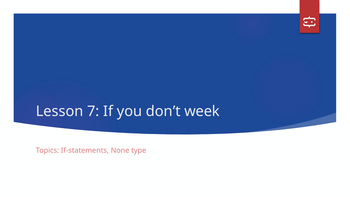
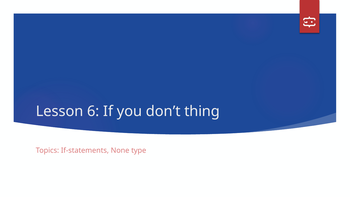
7: 7 -> 6 (93, 111)
week: week -> thing (202, 111)
